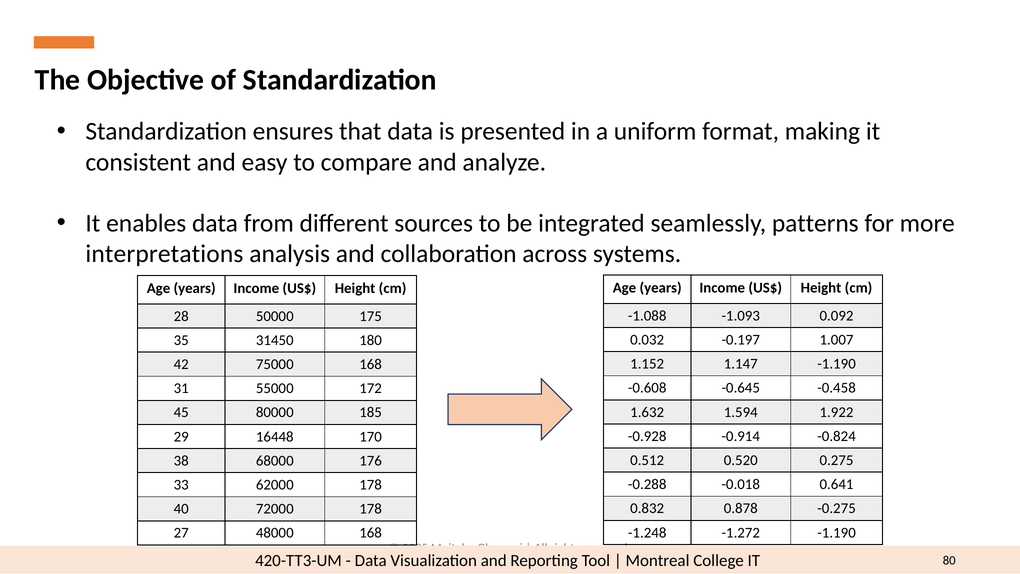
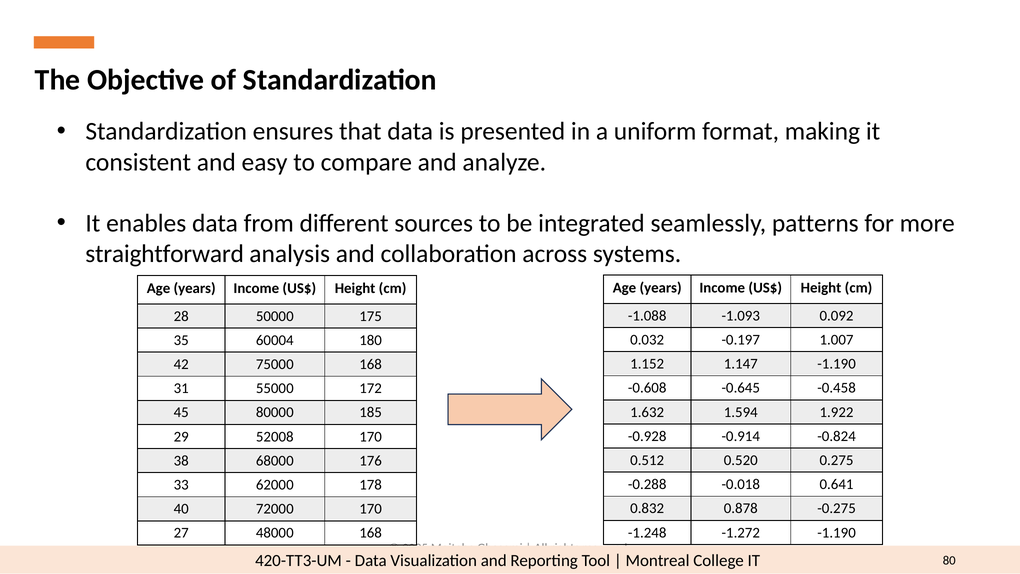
interpretations: interpretations -> straightforward (165, 254)
31450: 31450 -> 60004 (275, 340)
16448: 16448 -> 52008 (275, 436)
72000 178: 178 -> 170 (371, 509)
